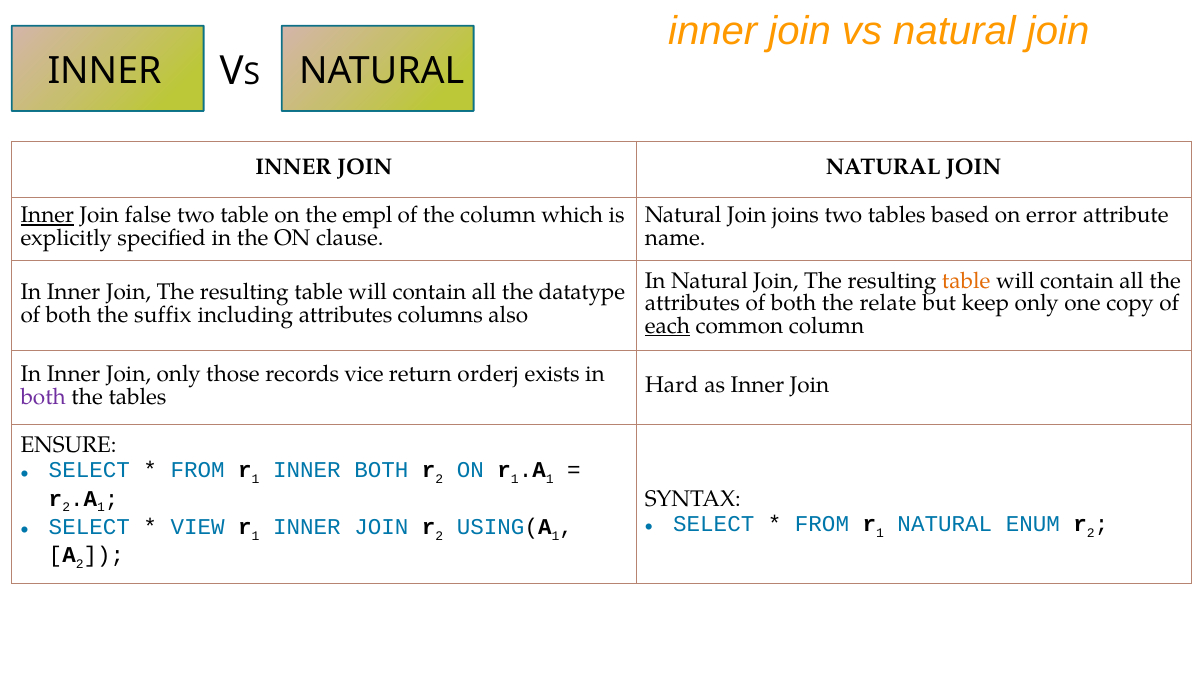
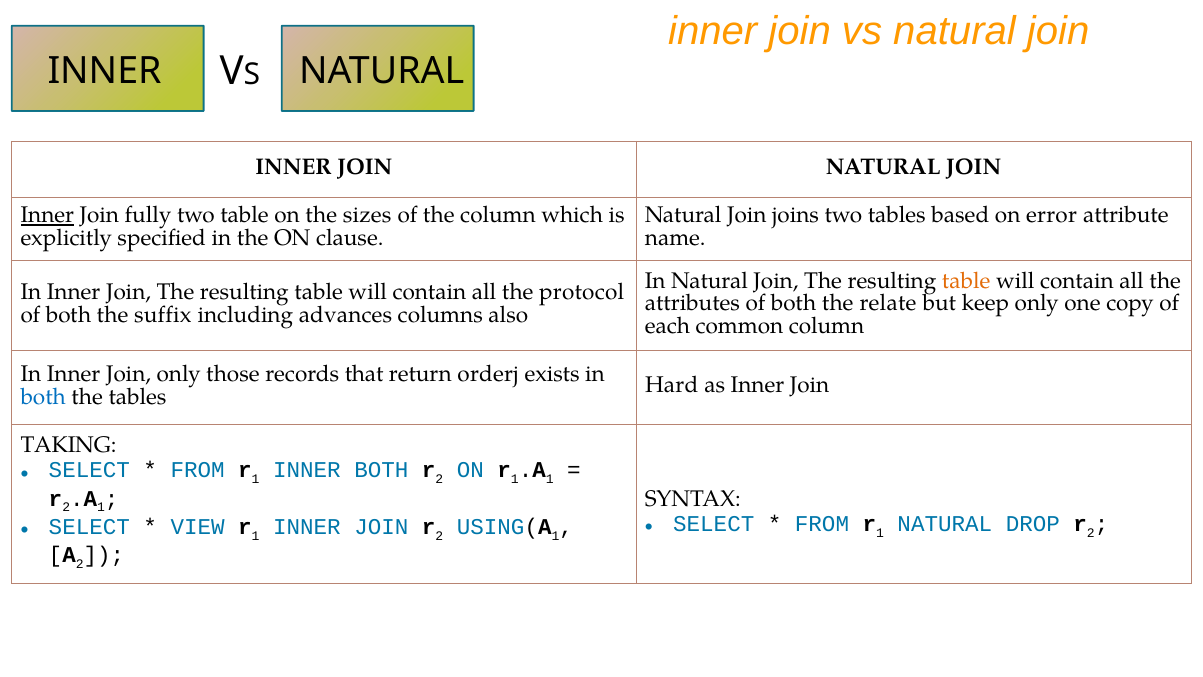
false: false -> fully (148, 215)
empl: empl -> sizes (367, 215)
datatype: datatype -> protocol (582, 292)
including attributes: attributes -> advances (345, 315)
each underline: present -> none (668, 326)
vice: vice -> that (364, 374)
both colour: purple -> blue (43, 397)
ENSURE: ENSURE -> TAKING (69, 445)
ENUM: ENUM -> DROP (1033, 524)
